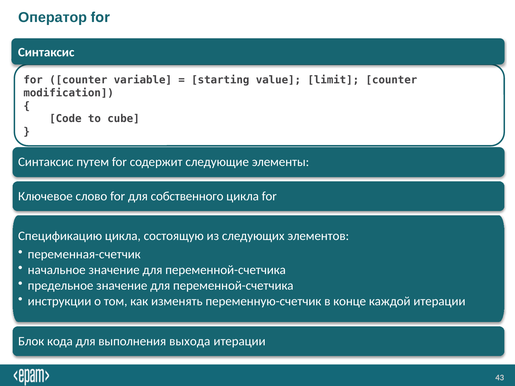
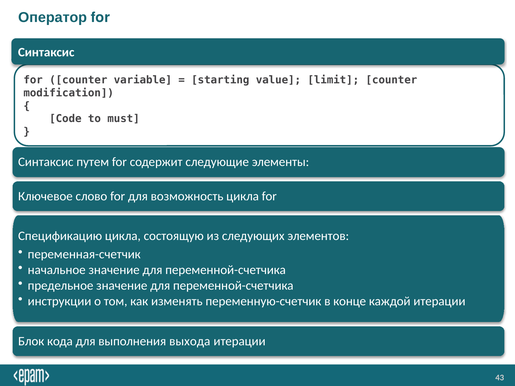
cube: cube -> must (124, 119)
собственного: собственного -> возможность (187, 196)
